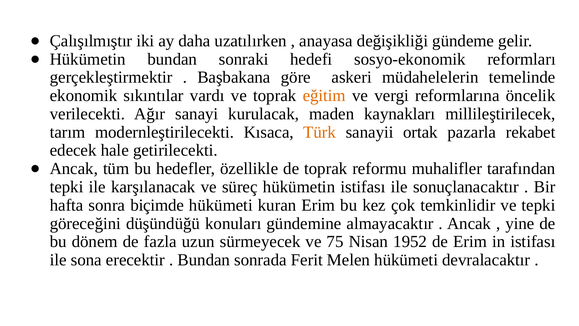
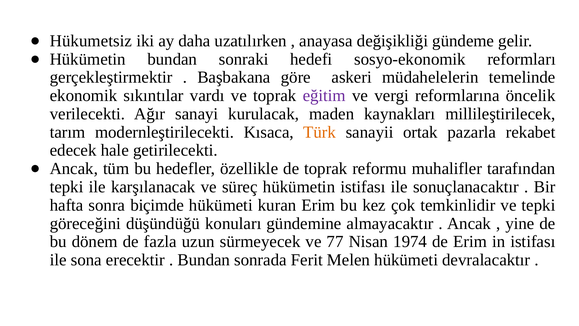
Çalışılmıştır: Çalışılmıştır -> Hükumetsiz (91, 41)
eğitim colour: orange -> purple (324, 96)
75: 75 -> 77 (335, 241)
1952: 1952 -> 1974 (410, 241)
